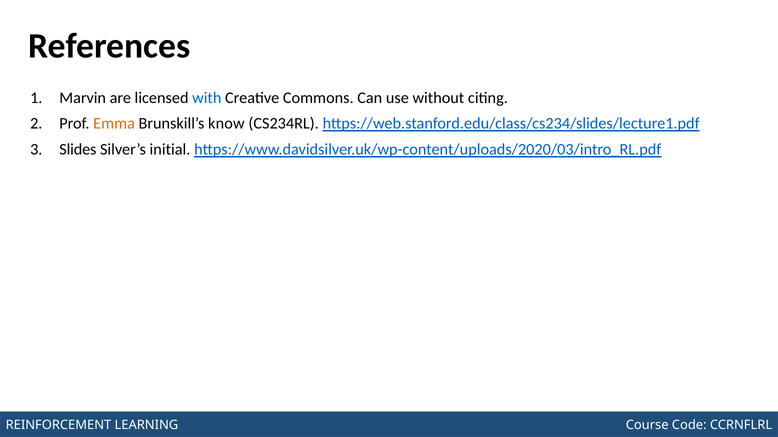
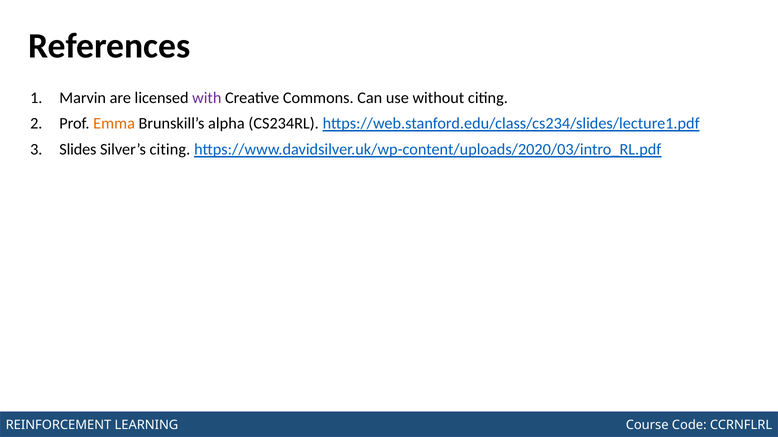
with colour: blue -> purple (207, 98)
know: know -> alpha (226, 124)
Silver’s initial: initial -> citing (170, 150)
